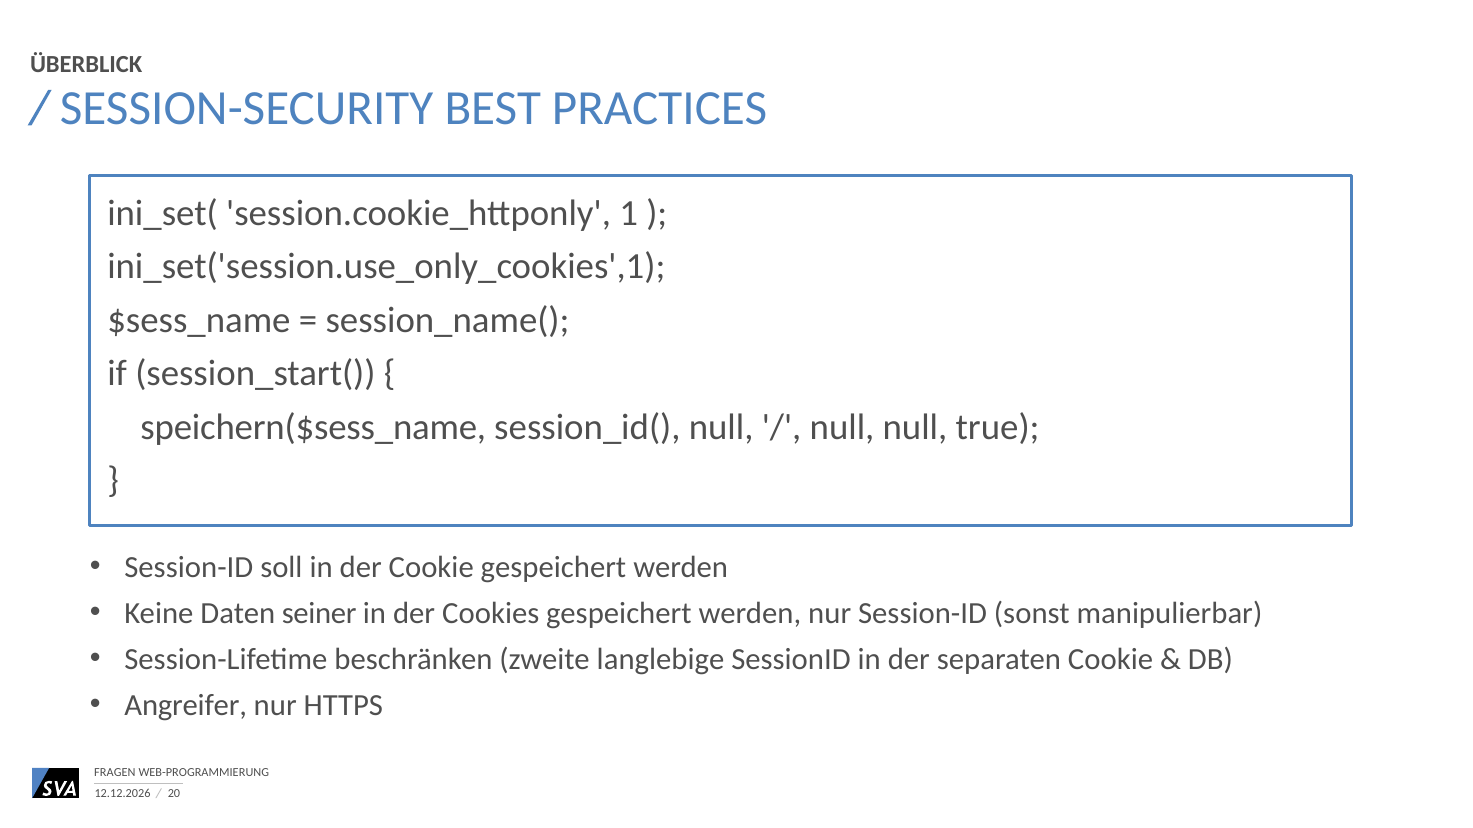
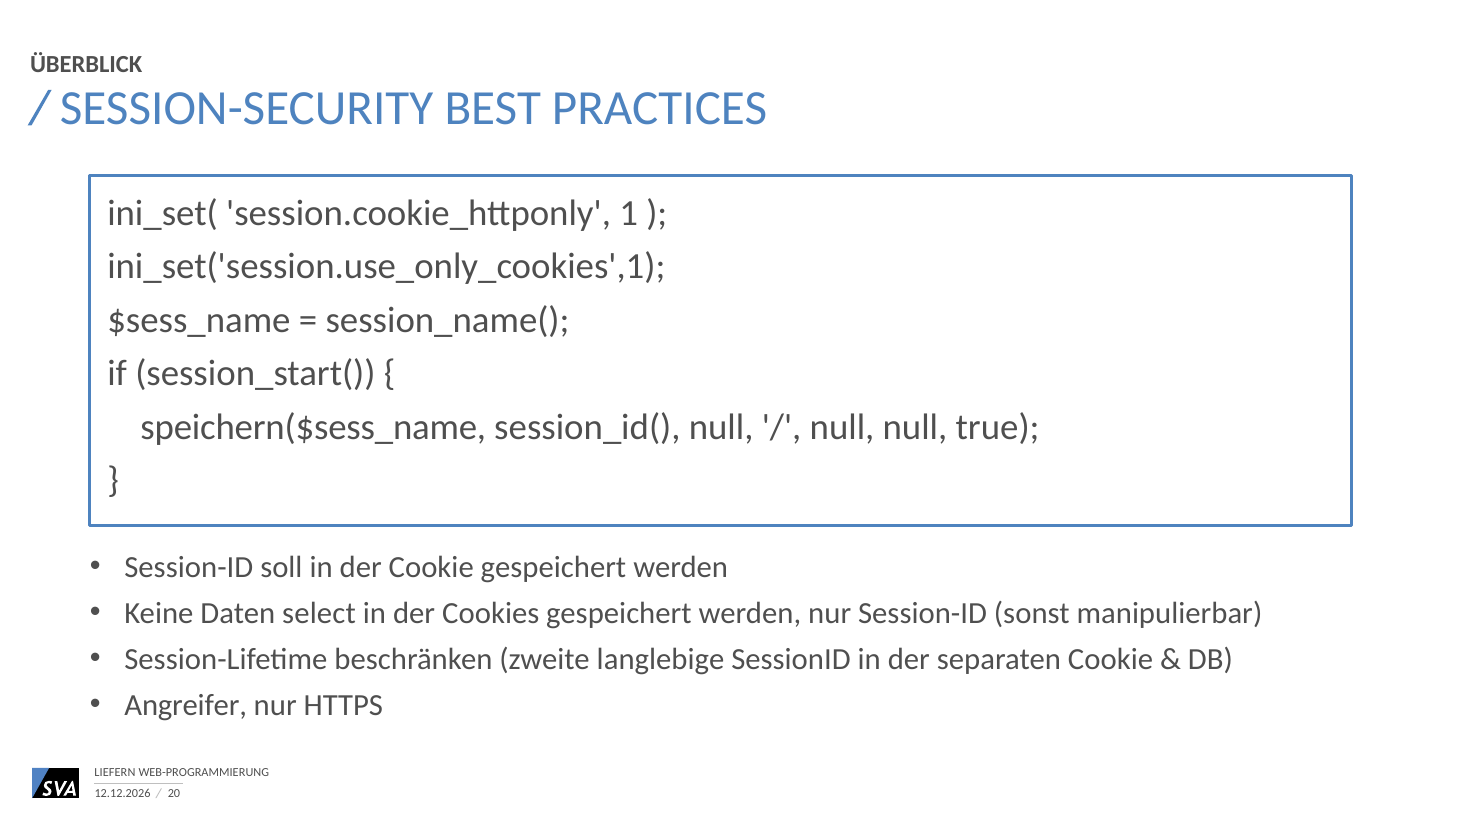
seiner: seiner -> select (319, 614)
FRAGEN: FRAGEN -> LIEFERN (115, 773)
